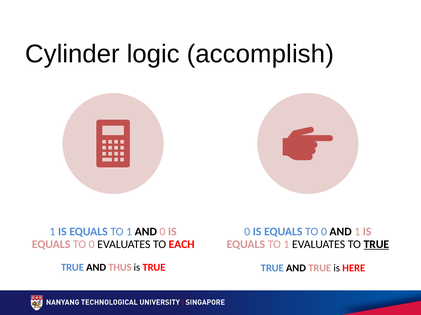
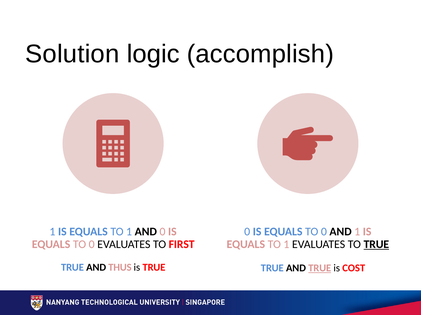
Cylinder: Cylinder -> Solution (72, 54)
EACH: EACH -> FIRST (182, 245)
TRUE underline: none -> present (320, 269)
HERE: HERE -> COST (354, 269)
